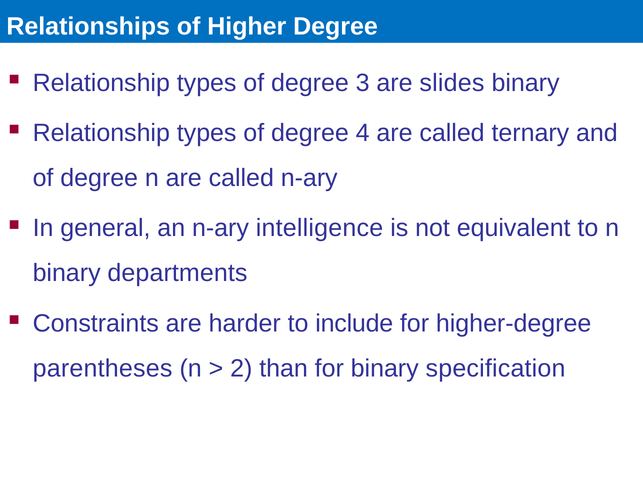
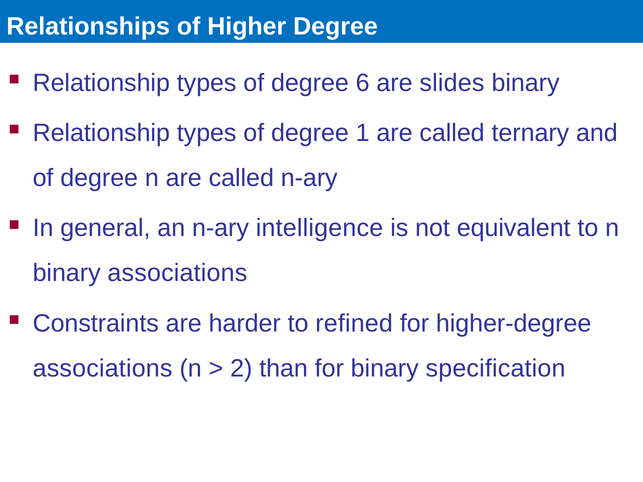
3: 3 -> 6 (363, 83)
4: 4 -> 1 (363, 133)
binary departments: departments -> associations (177, 273)
include: include -> refined (354, 323)
parentheses: parentheses -> associations (103, 368)
